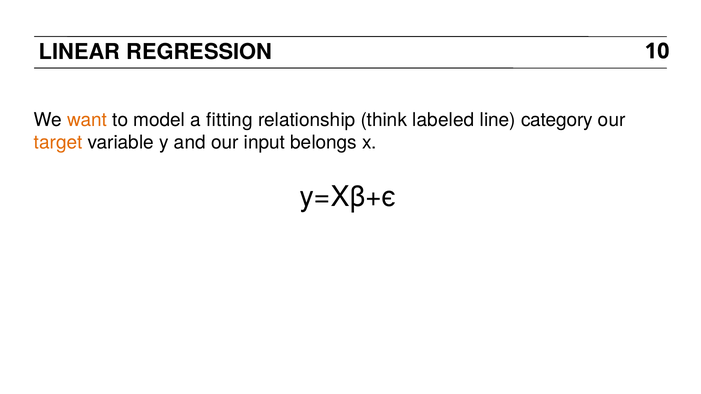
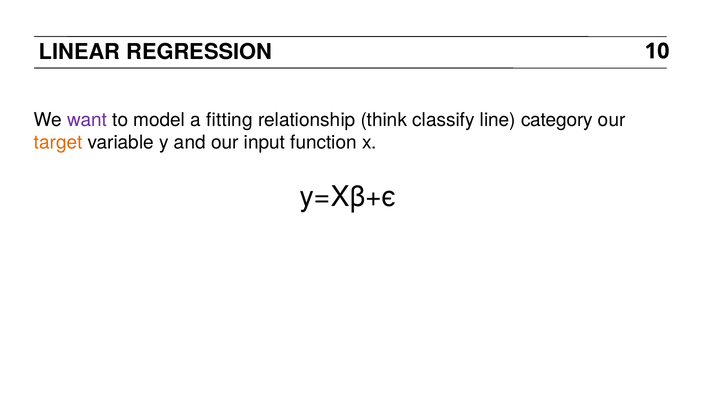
want colour: orange -> purple (87, 120)
labeled: labeled -> classify (443, 120)
belongs: belongs -> function (324, 143)
